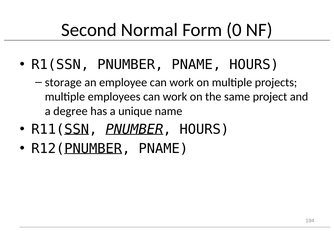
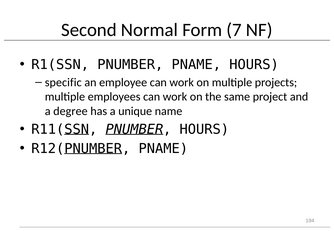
0: 0 -> 7 (234, 30)
storage: storage -> specific (63, 82)
